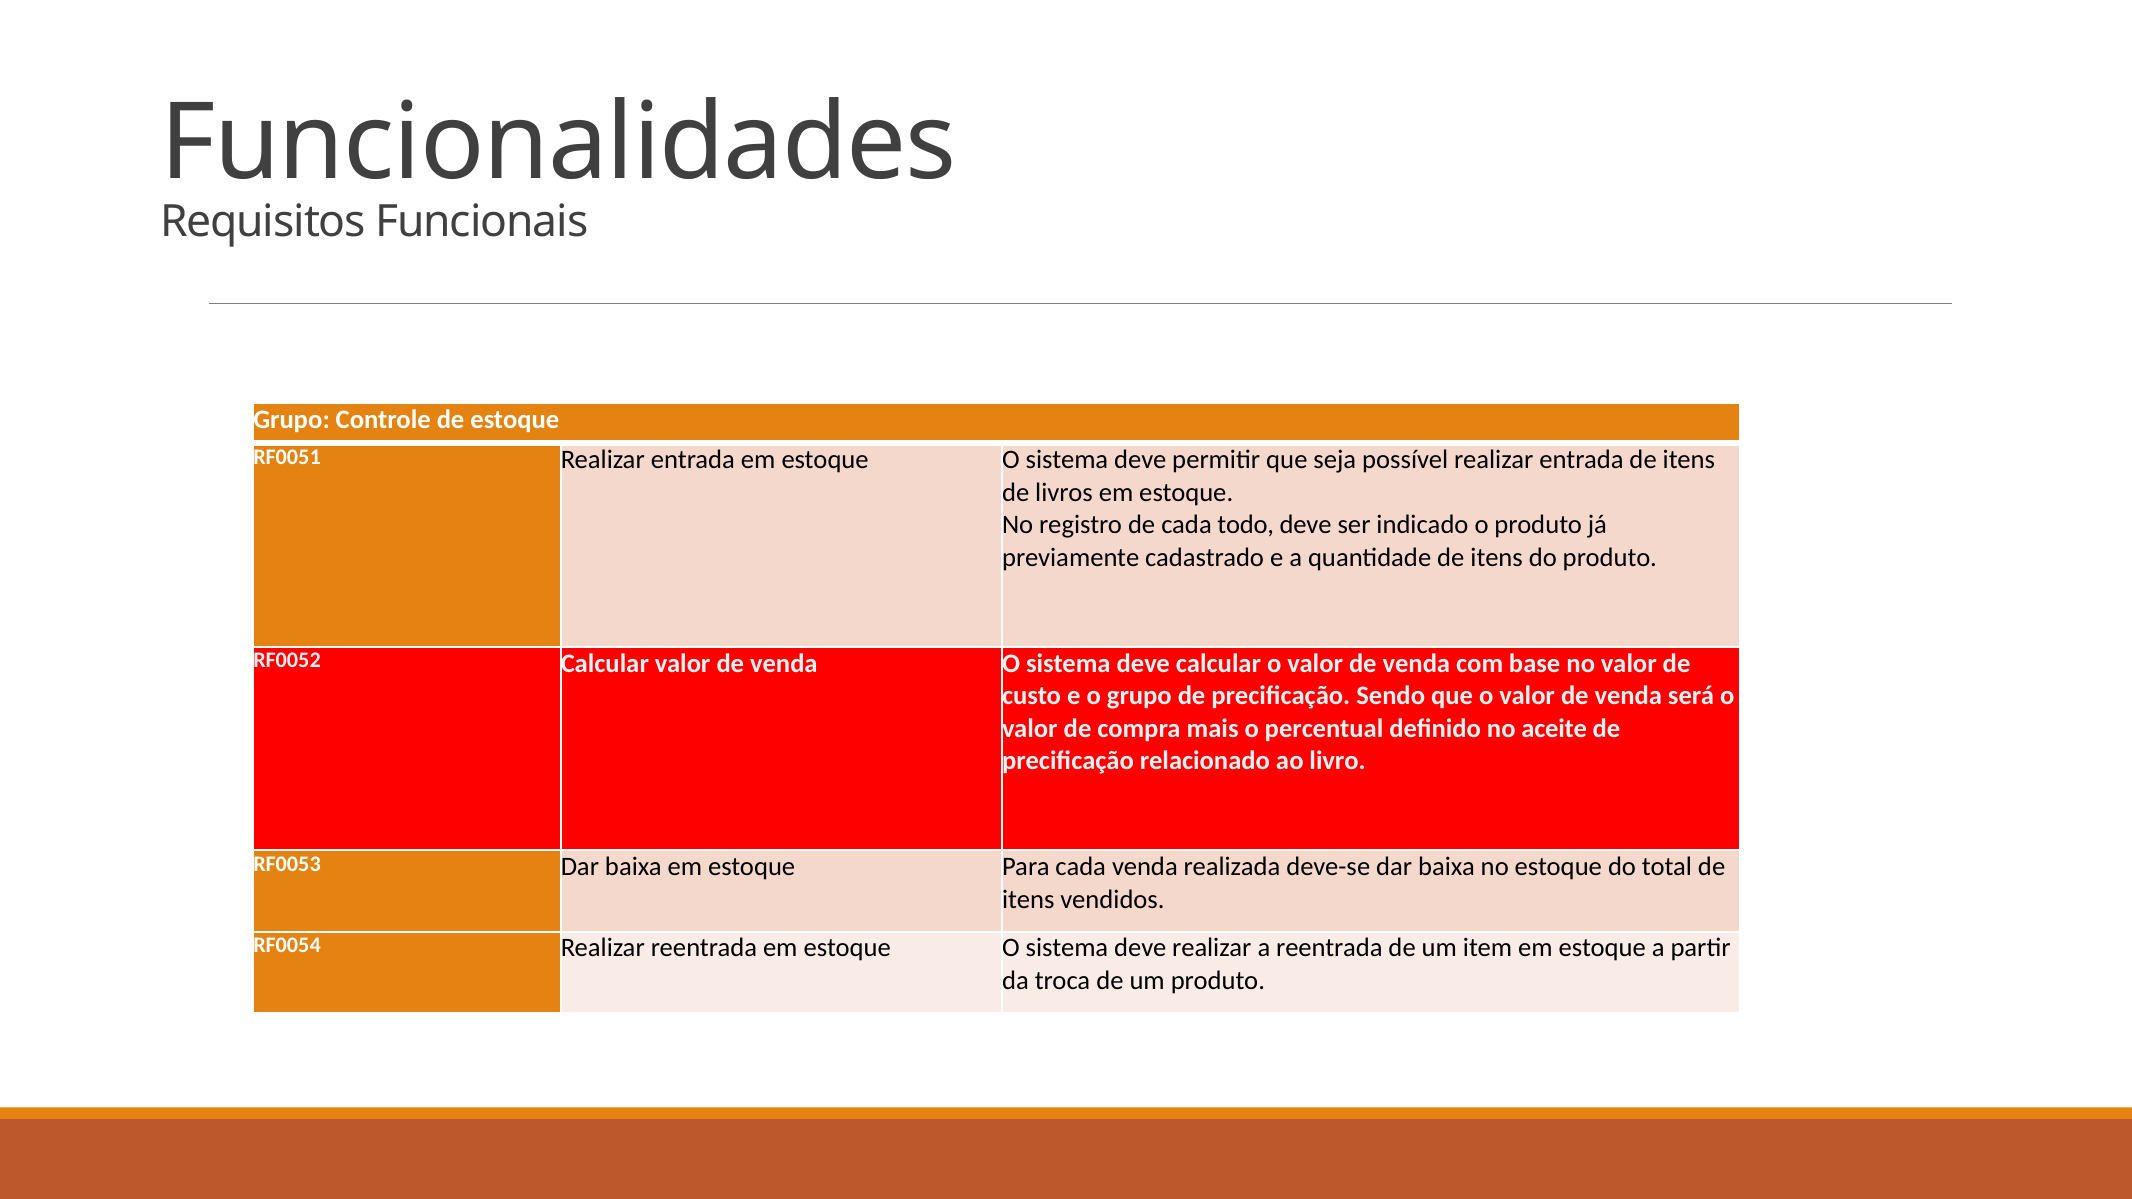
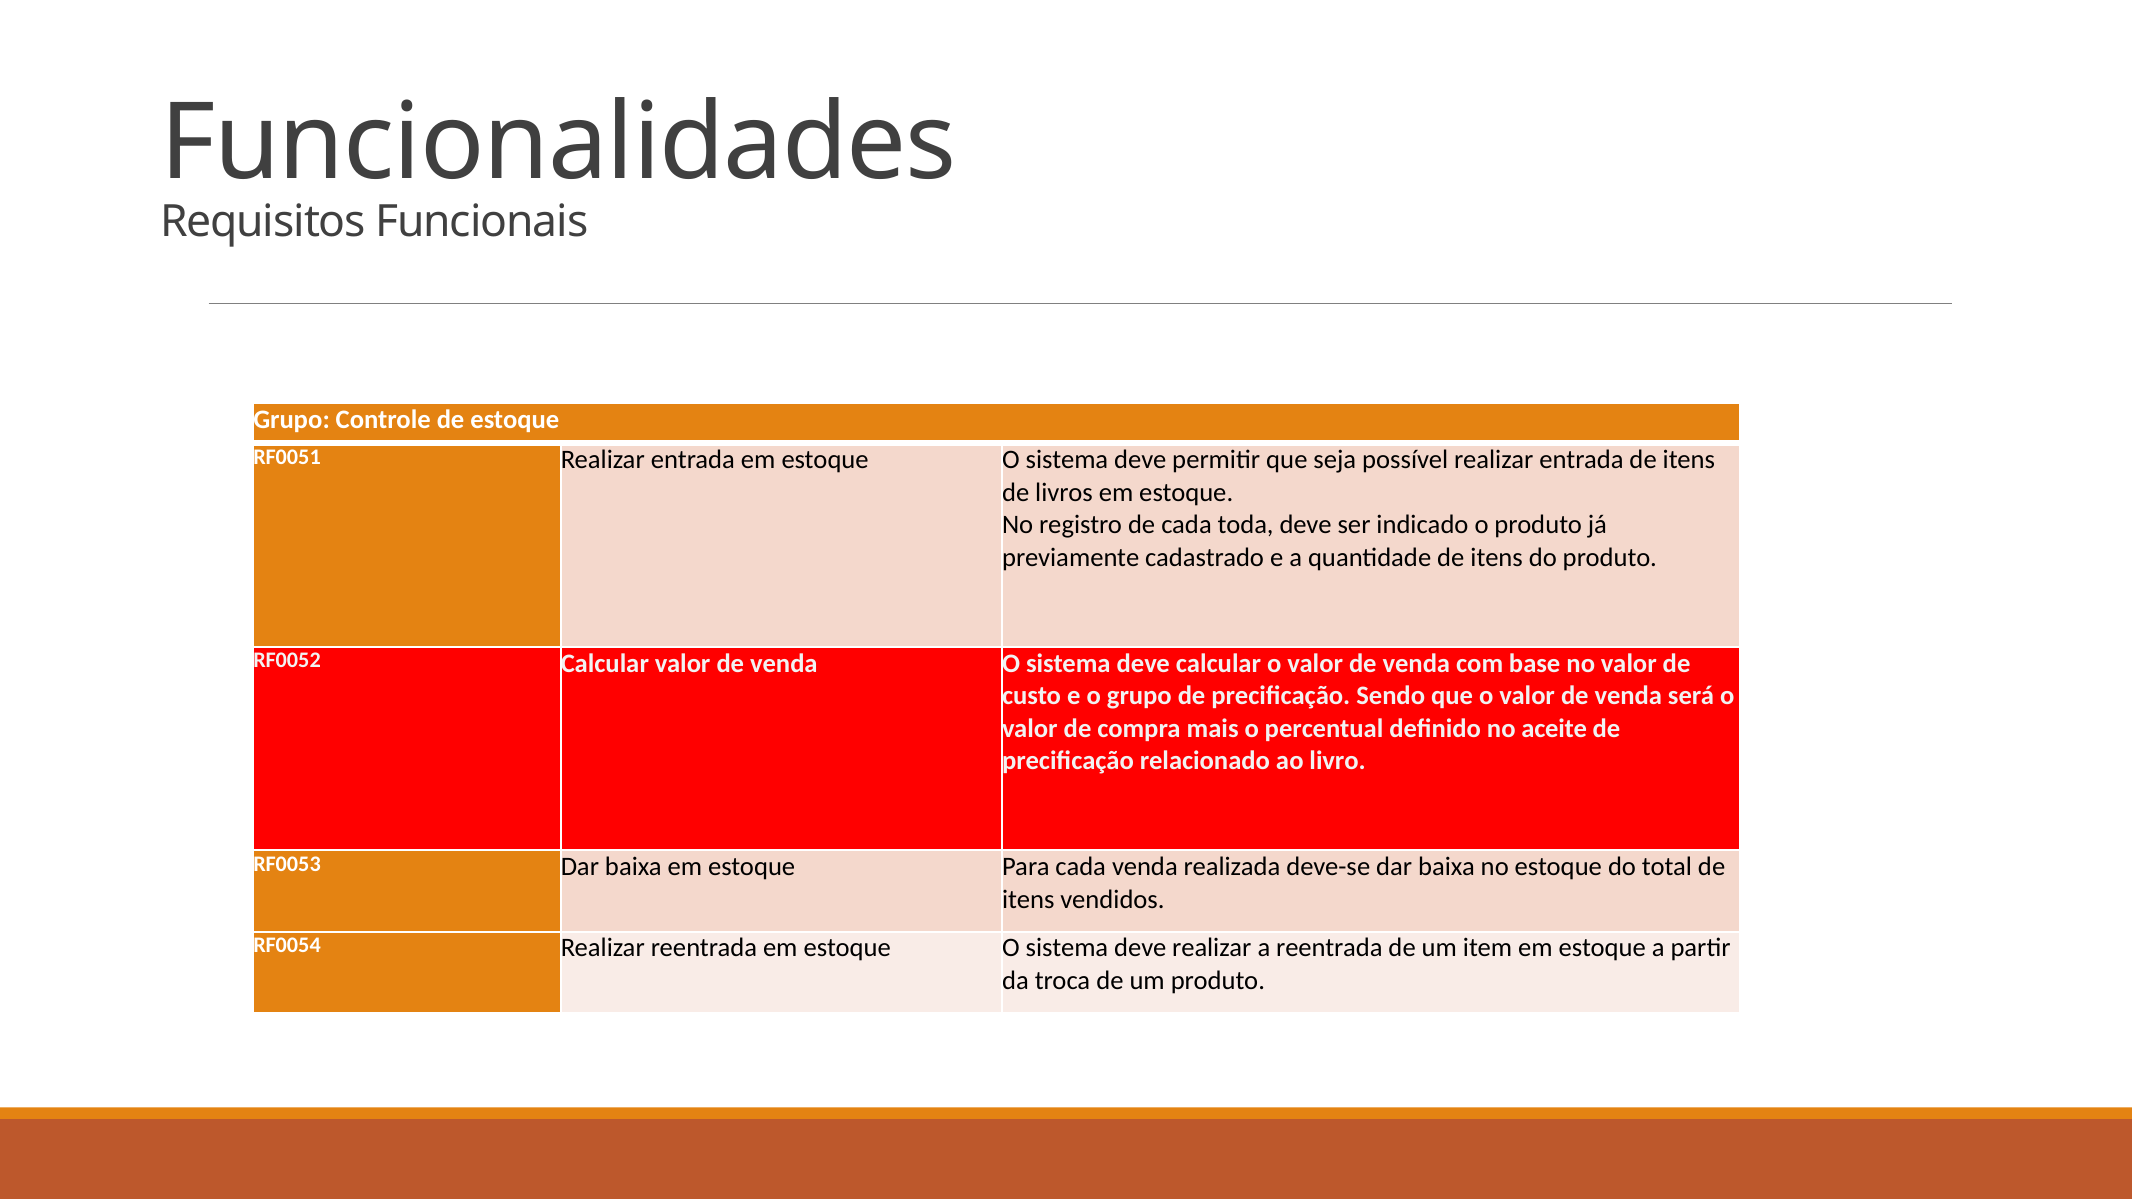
todo: todo -> toda (1246, 525)
